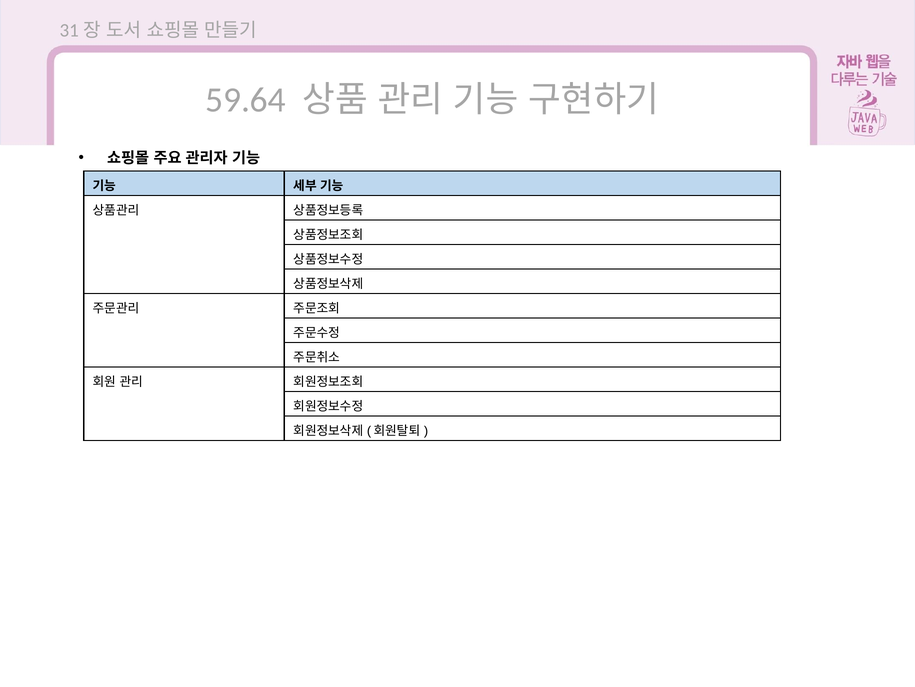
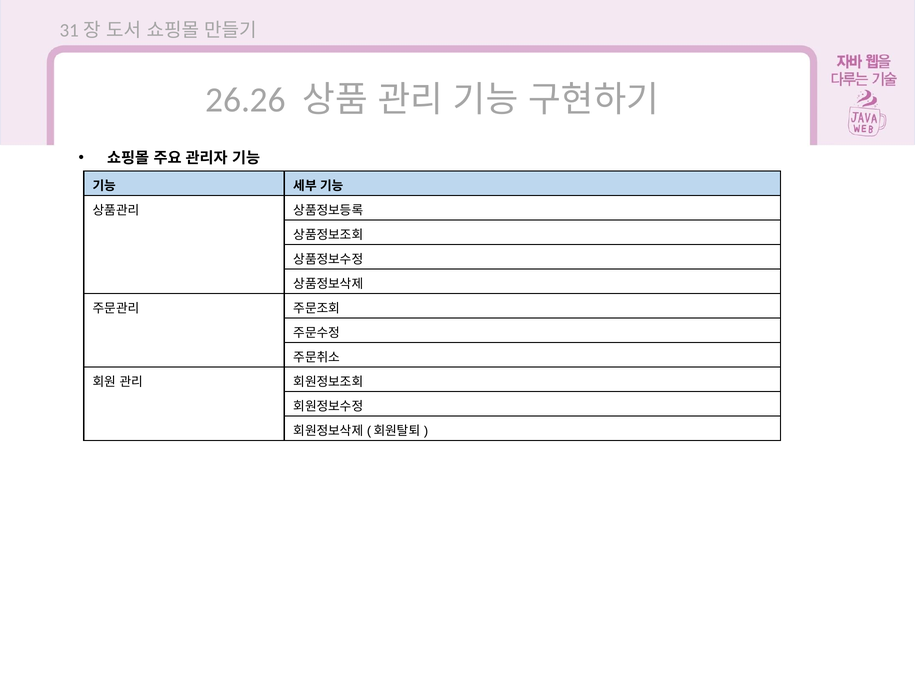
59.64: 59.64 -> 26.26 (246, 100)
